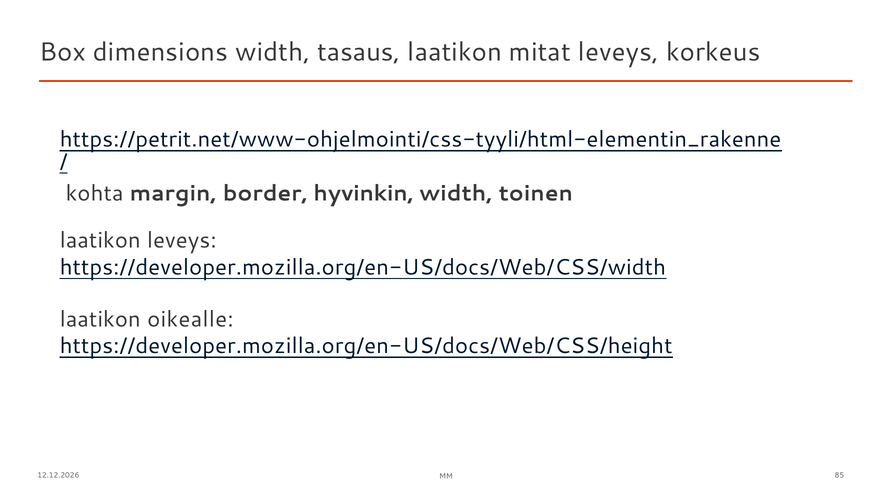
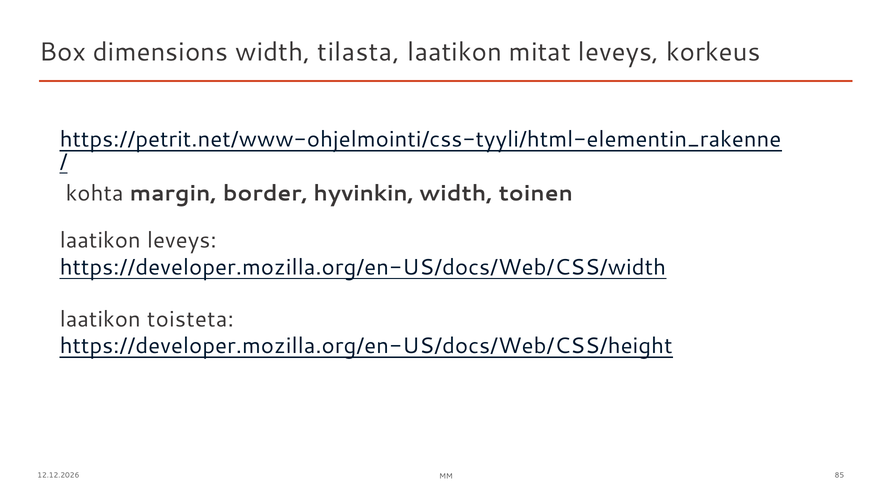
tasaus: tasaus -> tilasta (359, 52)
oikealle: oikealle -> toisteta (190, 319)
